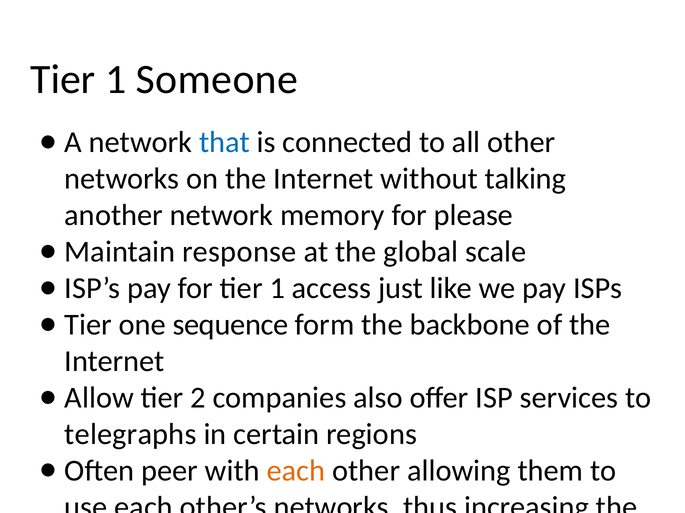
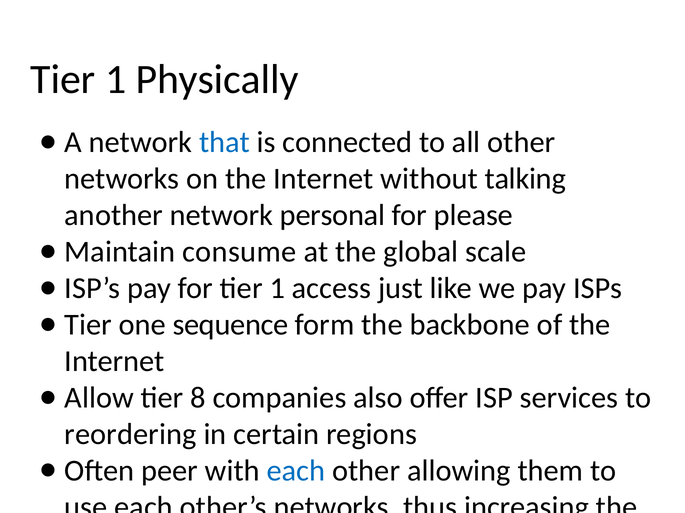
Someone: Someone -> Physically (217, 79)
memory: memory -> personal (332, 215)
response: response -> consume (239, 252)
2: 2 -> 8 (198, 398)
telegraphs: telegraphs -> reordering (130, 435)
each colour: orange -> blue (296, 471)
